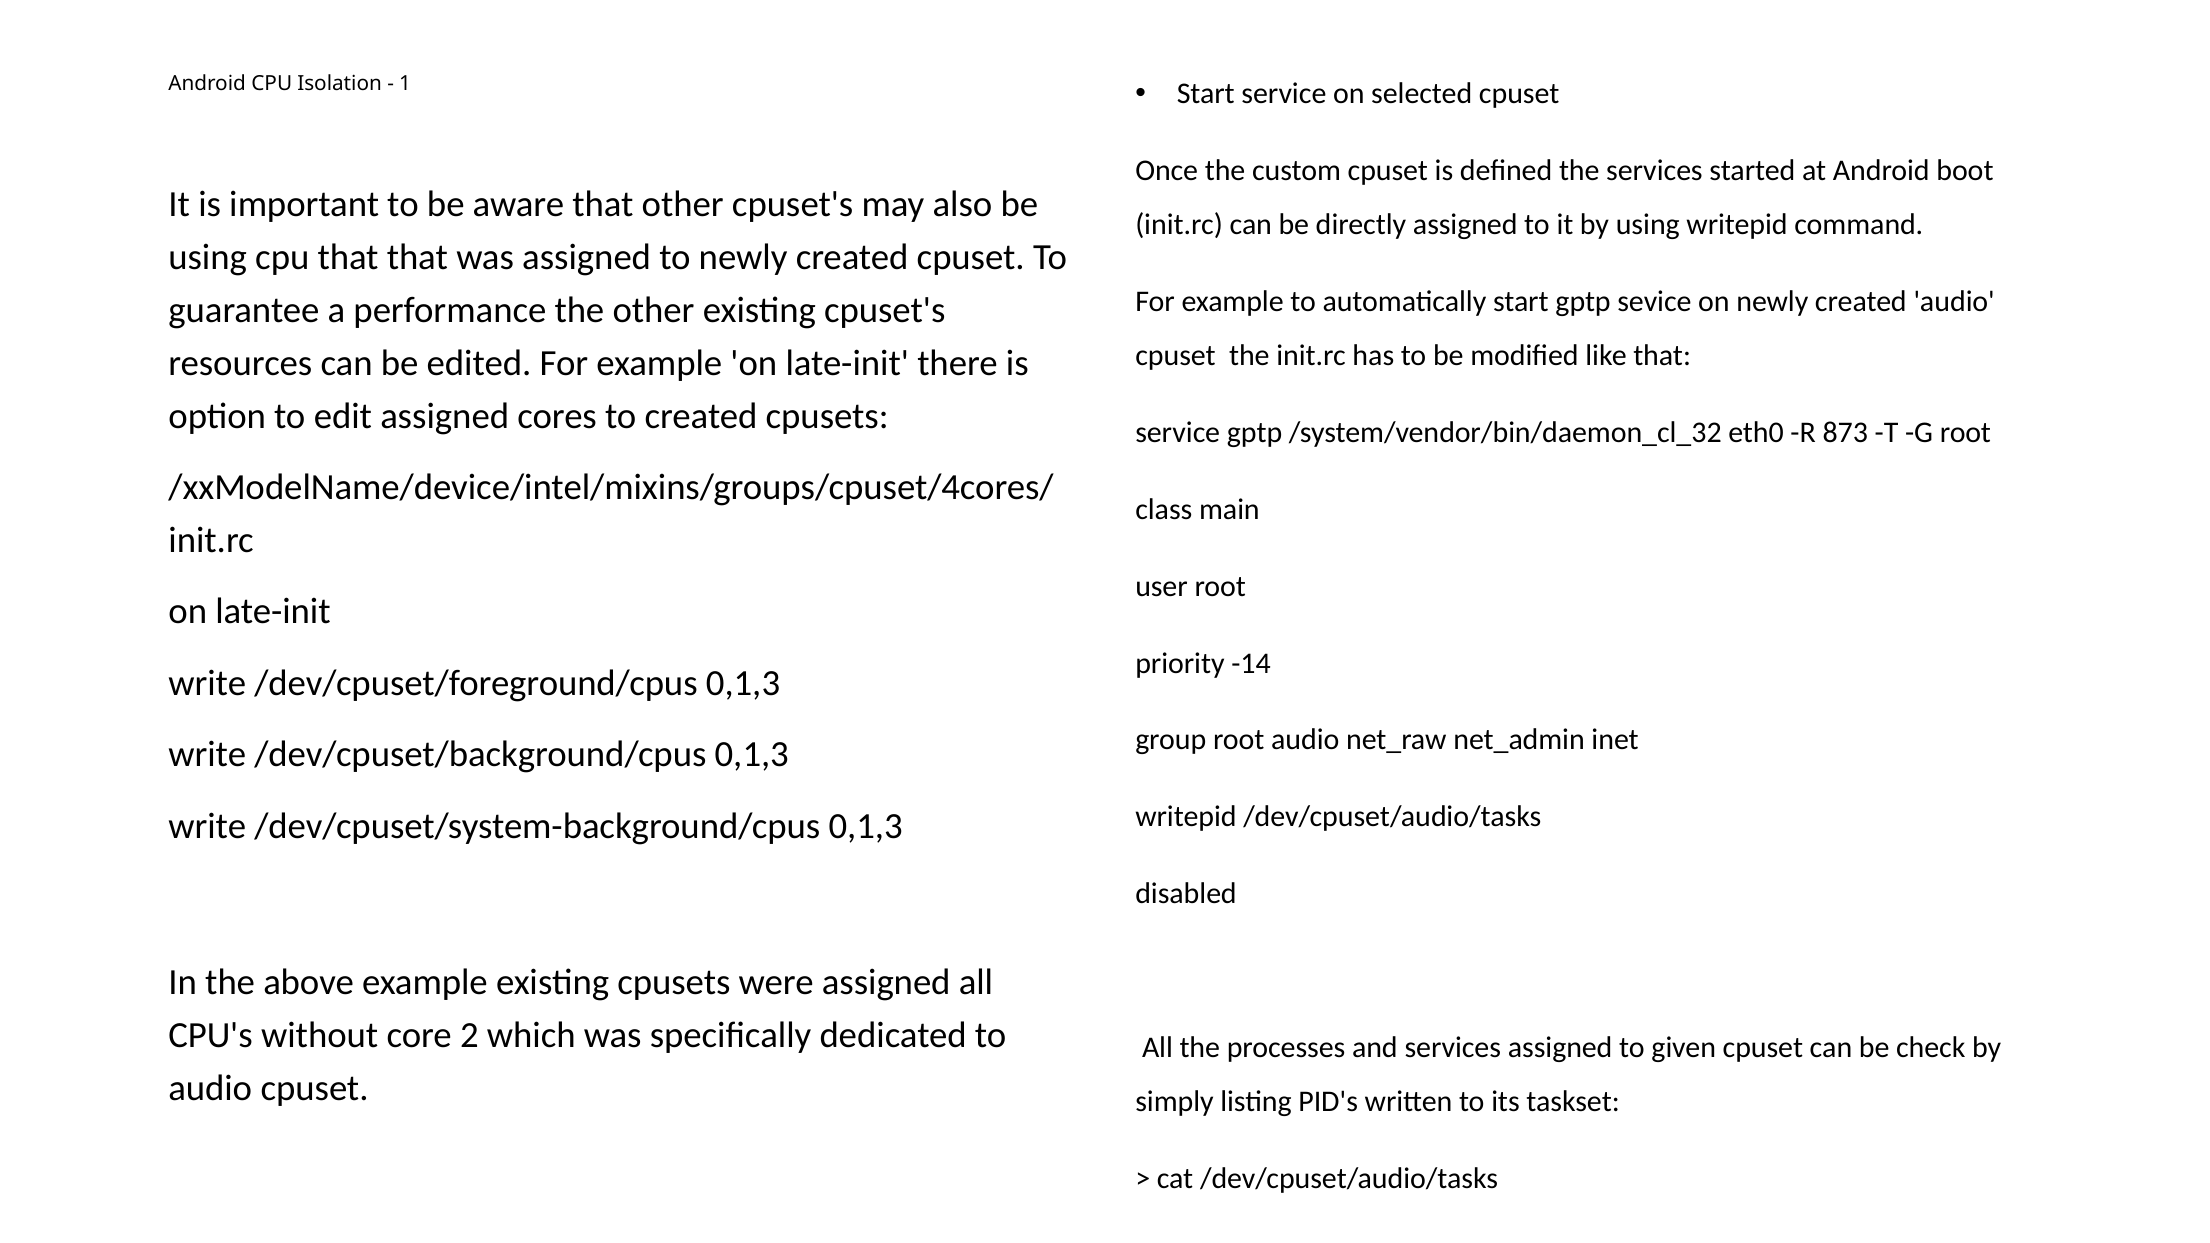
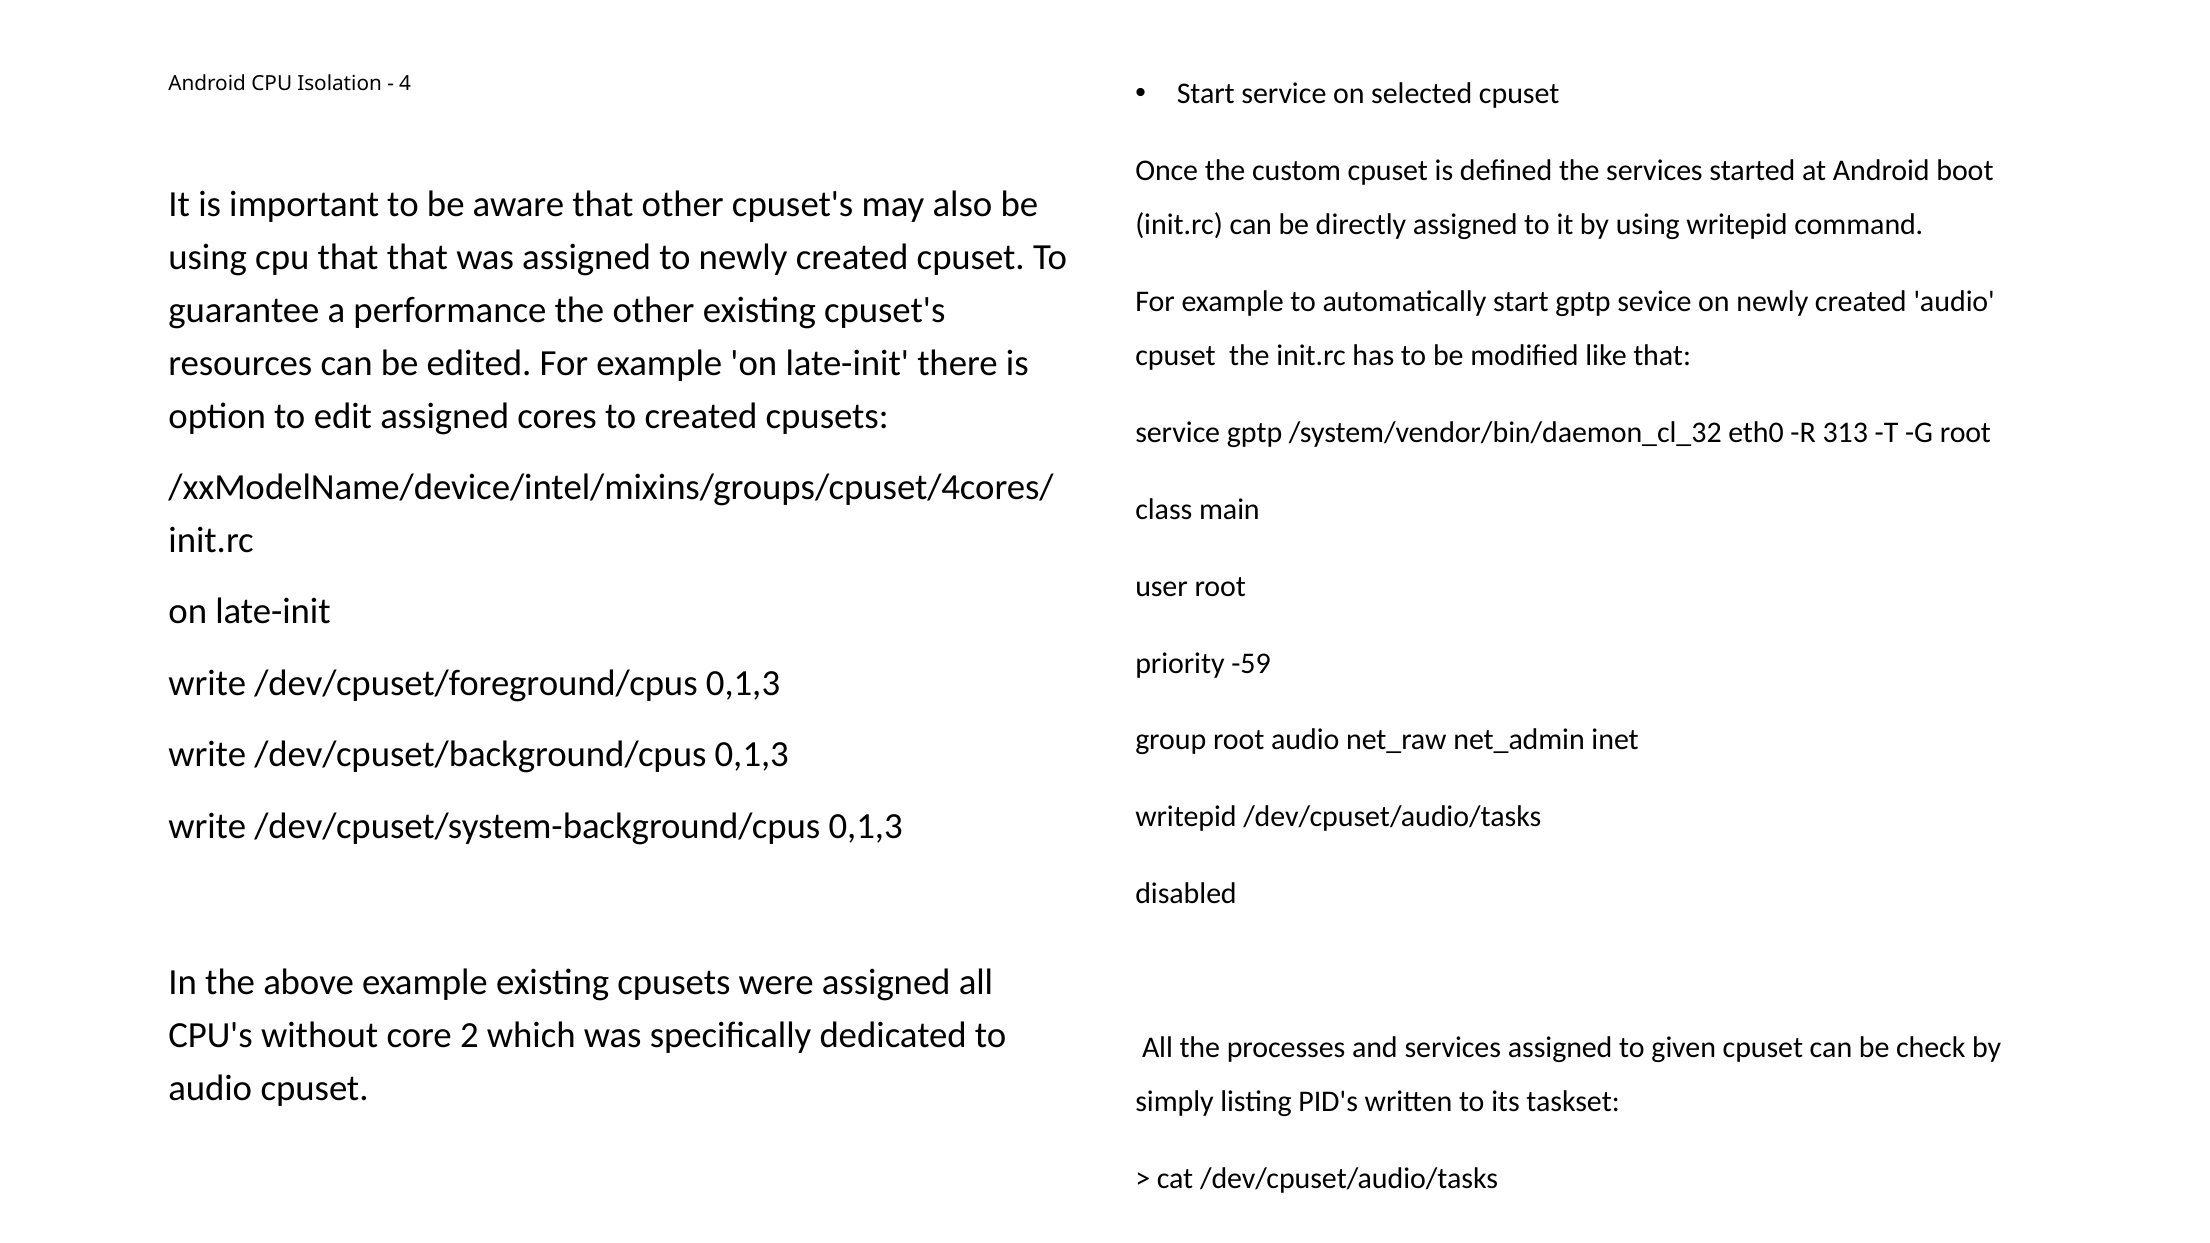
1: 1 -> 4 (405, 84)
873: 873 -> 313 (1845, 432)
-14: -14 -> -59 (1251, 663)
